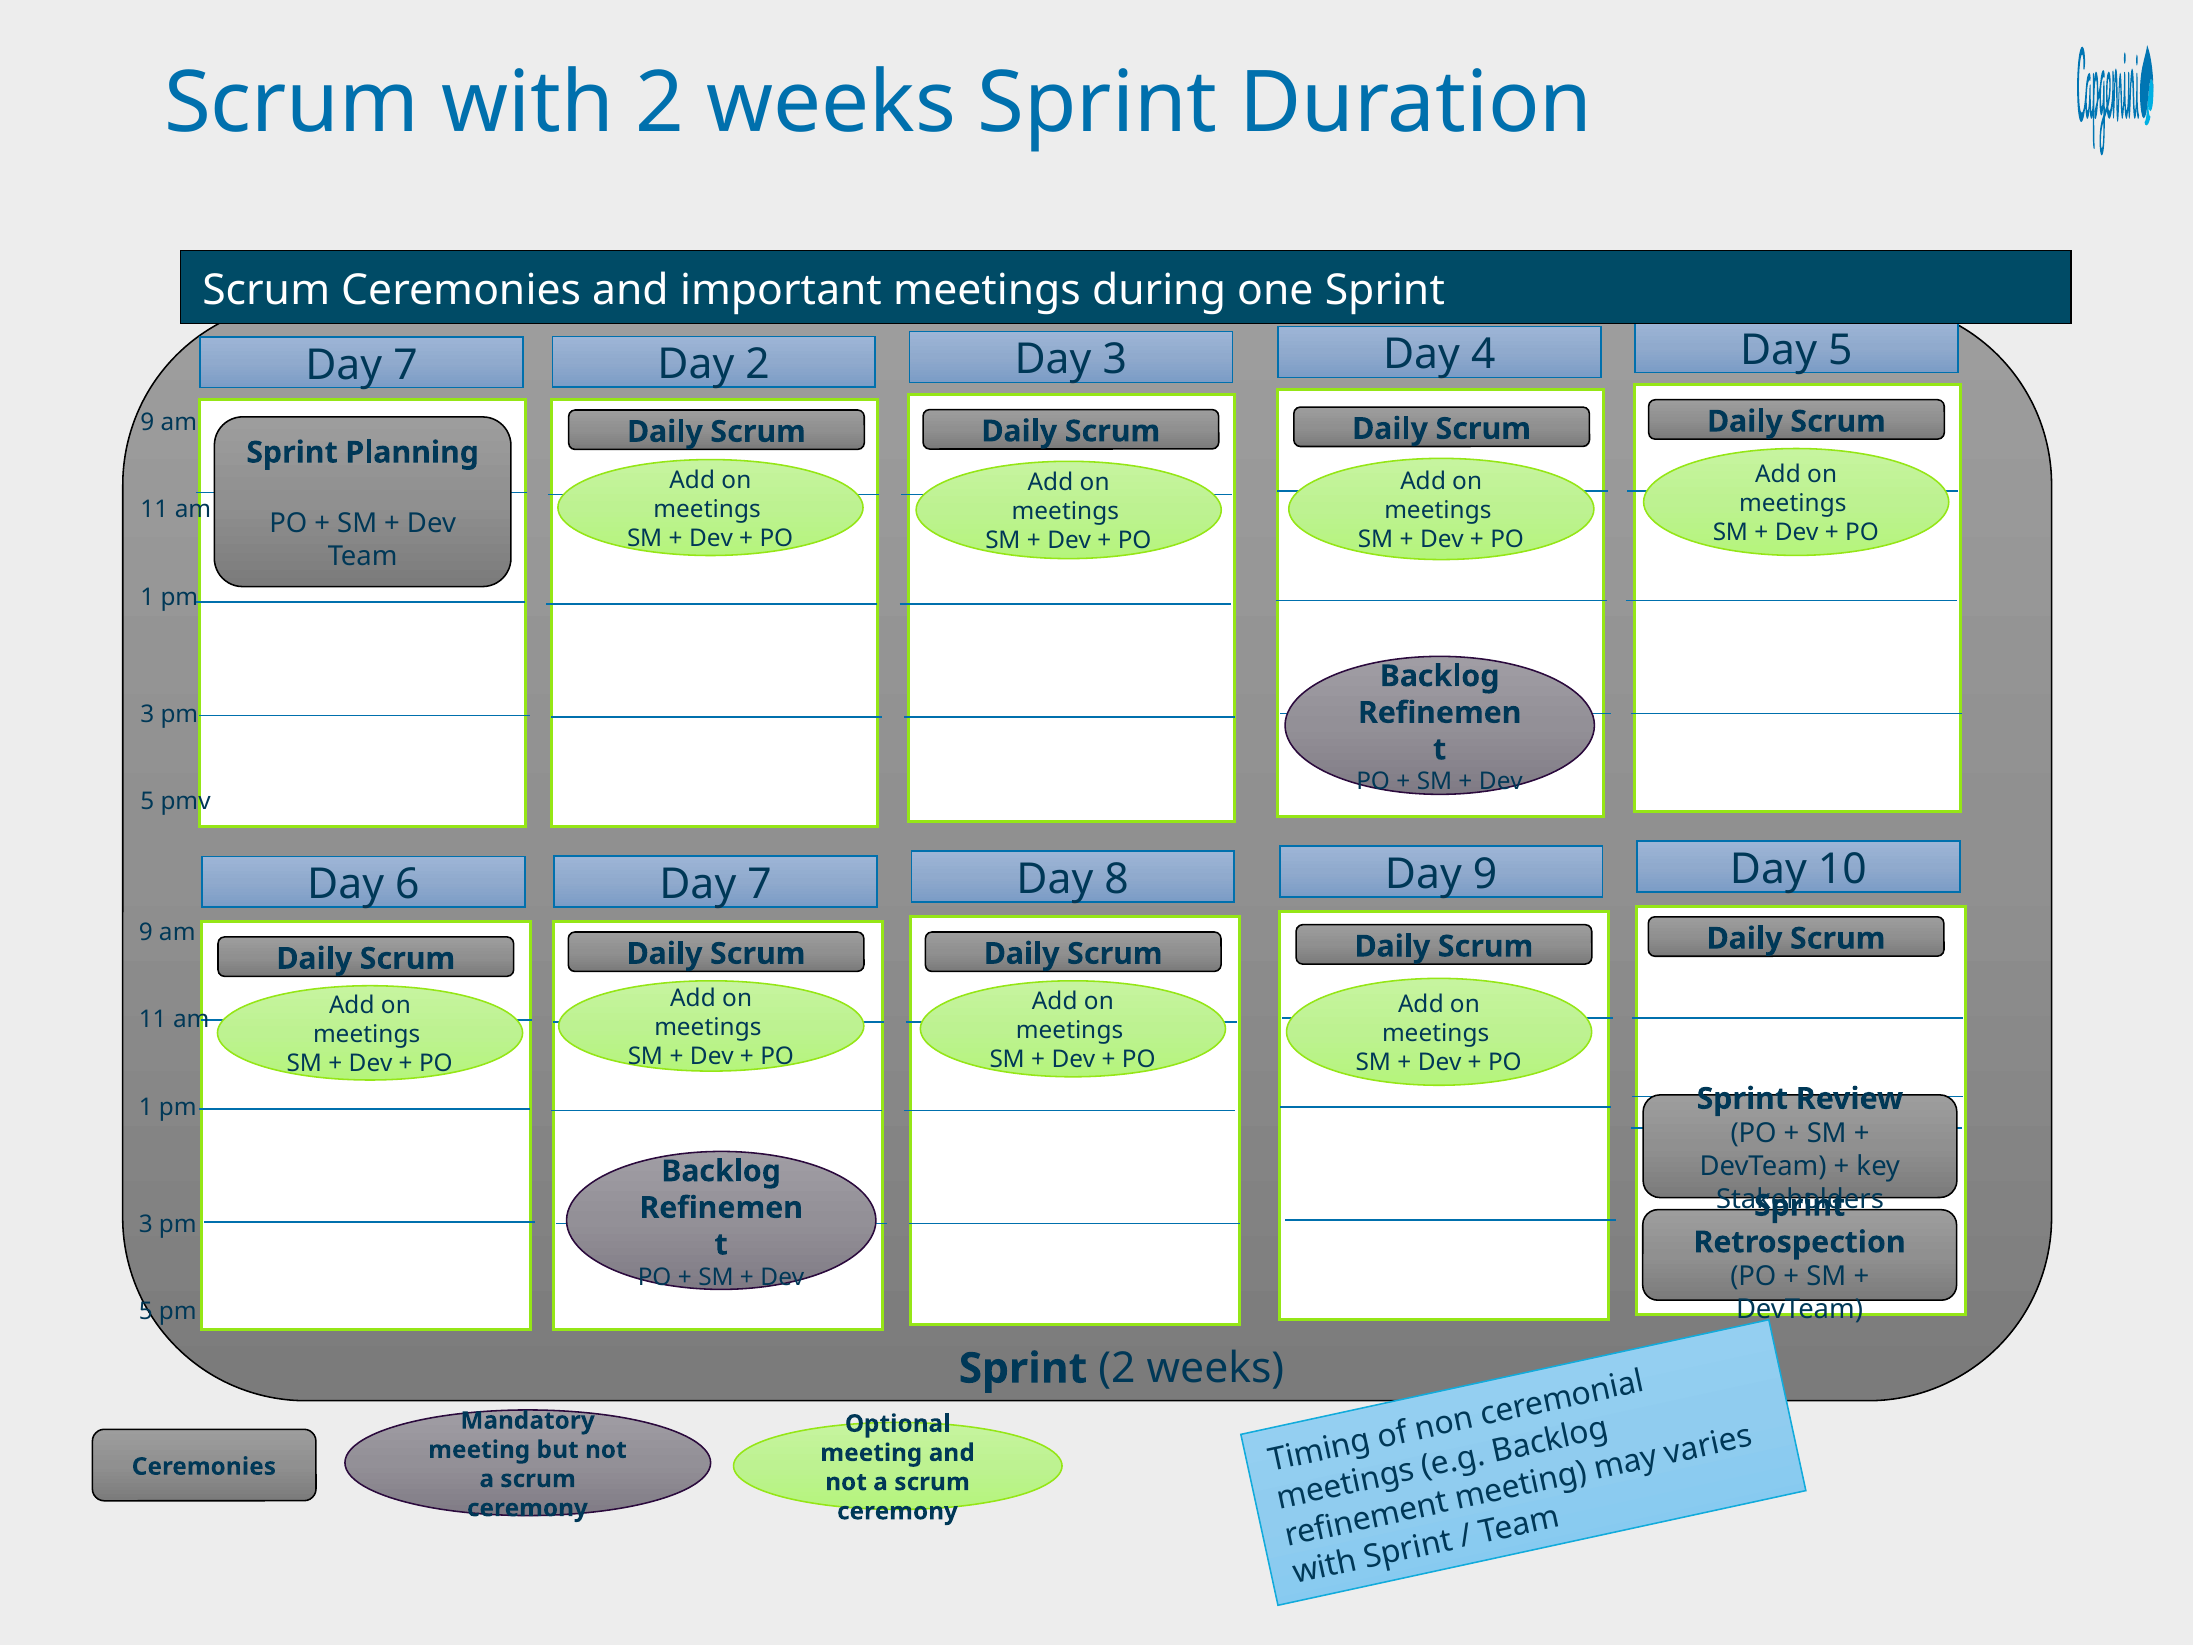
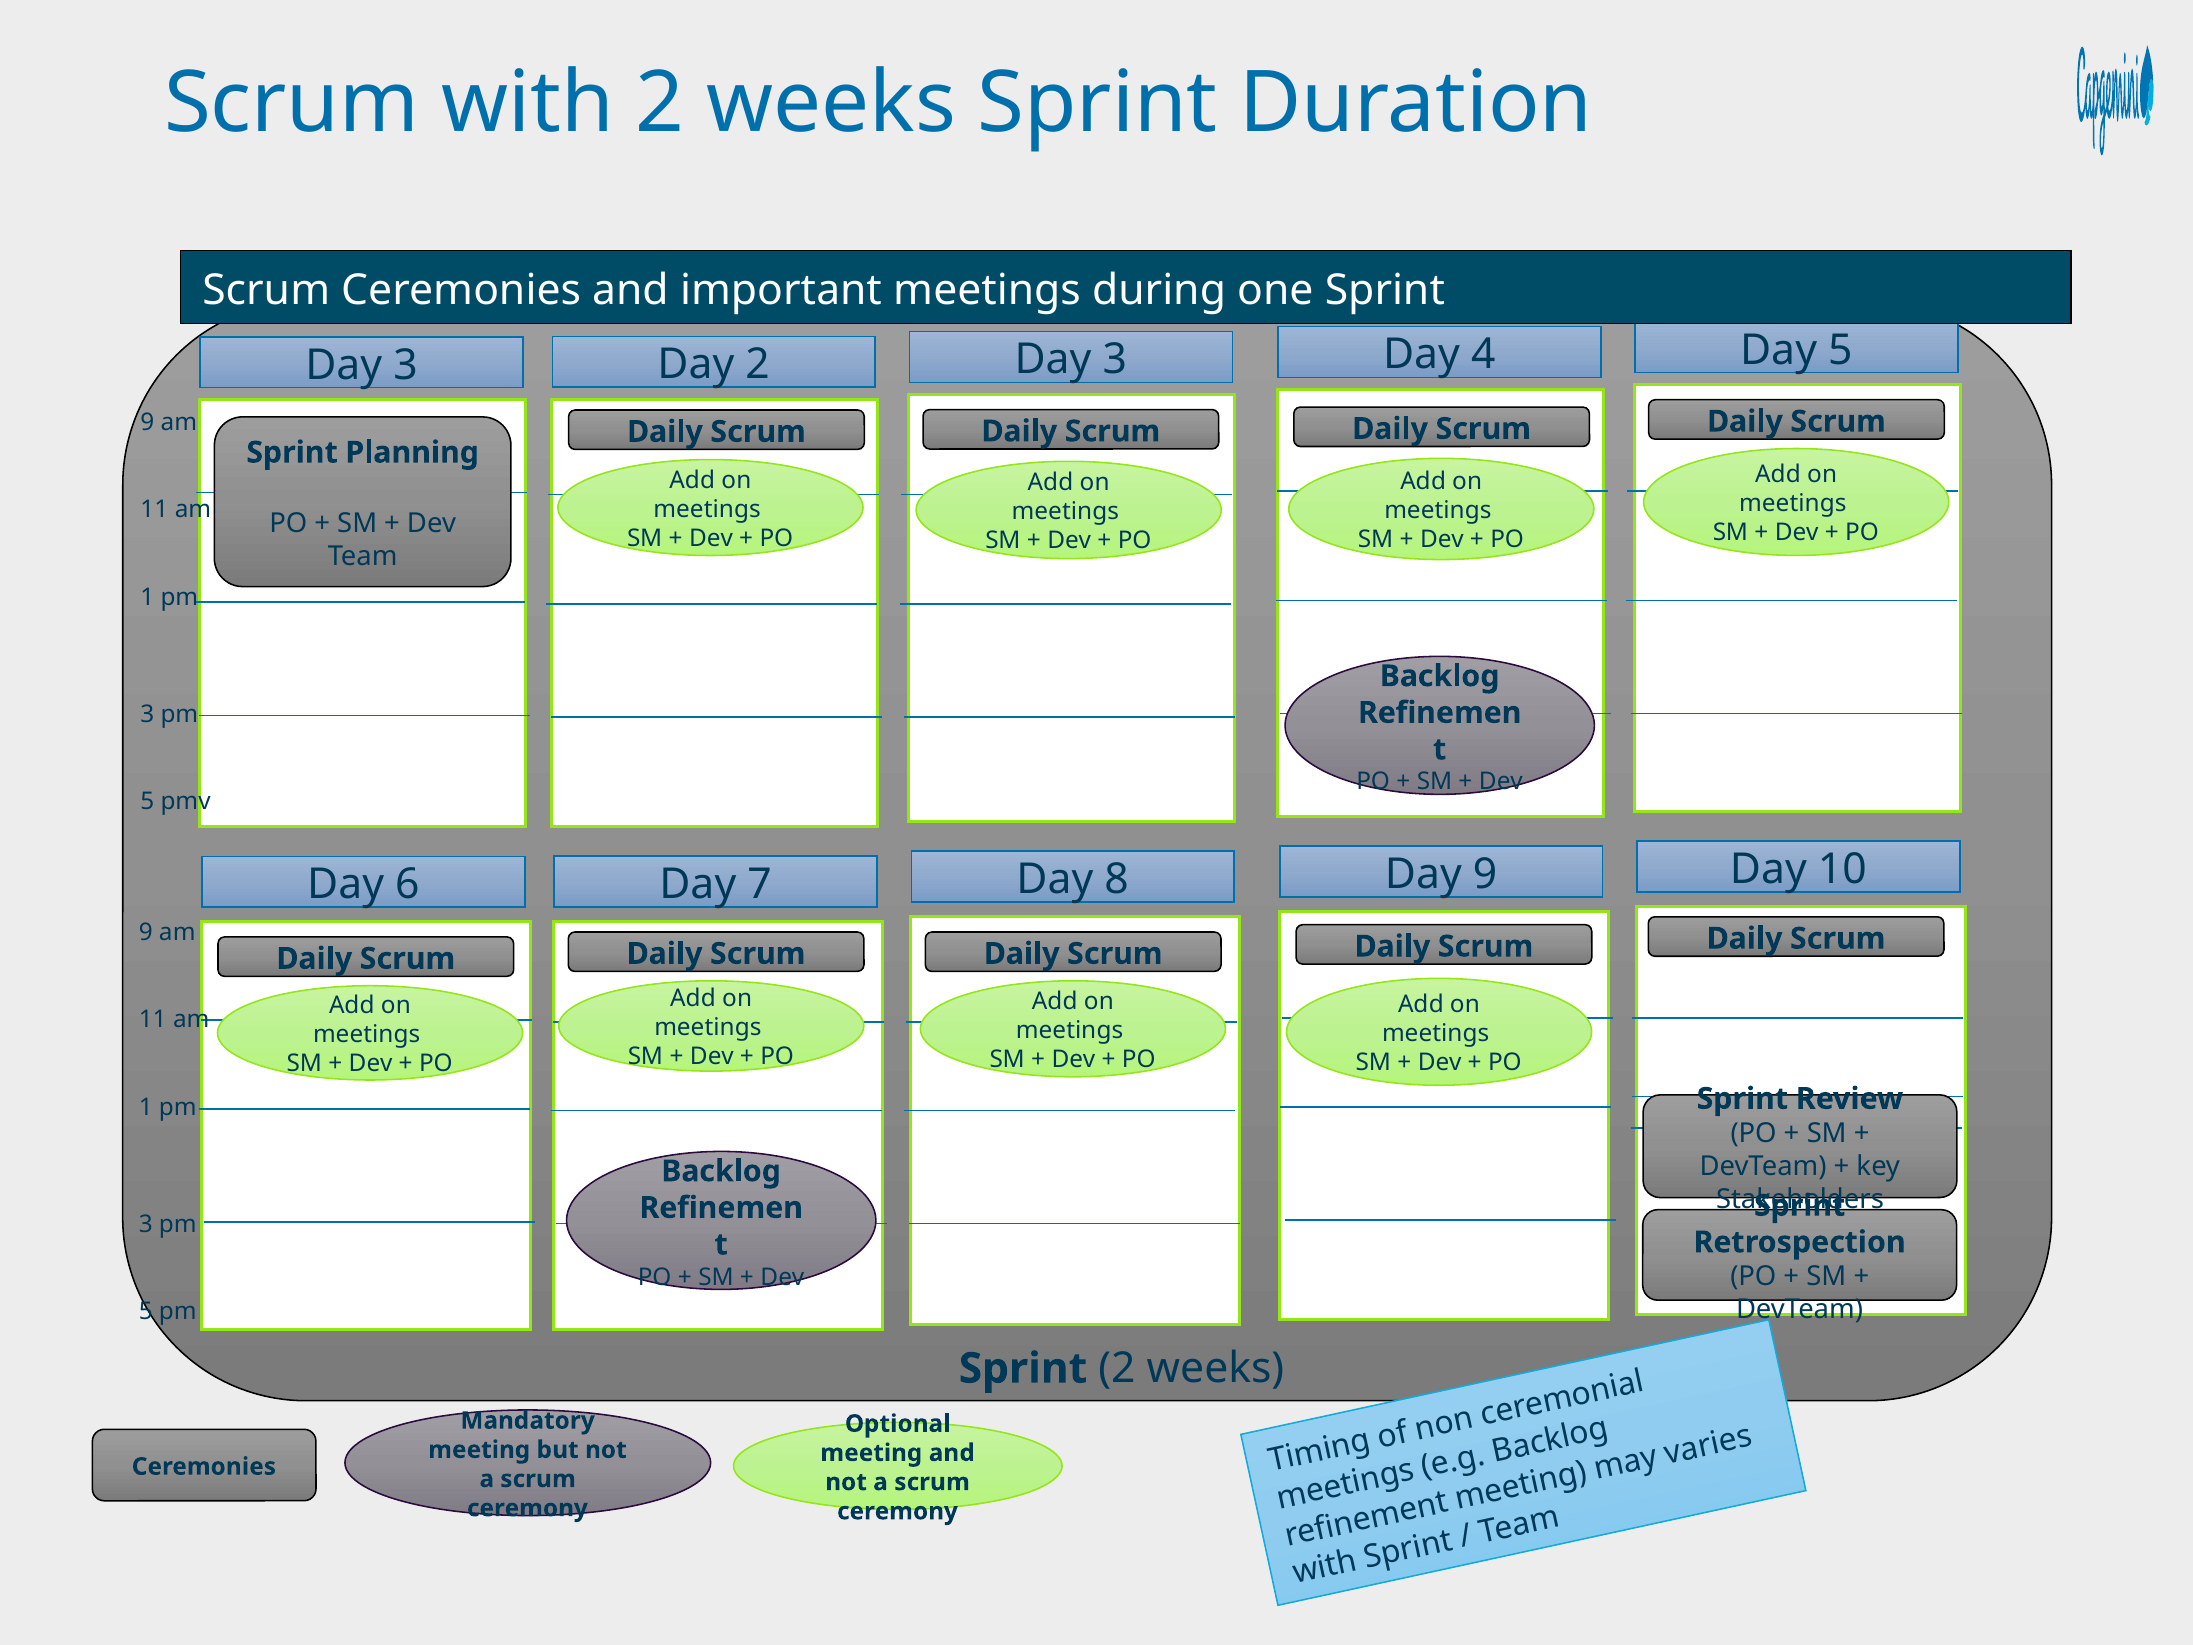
7: 7 -> 3 (405, 365)
